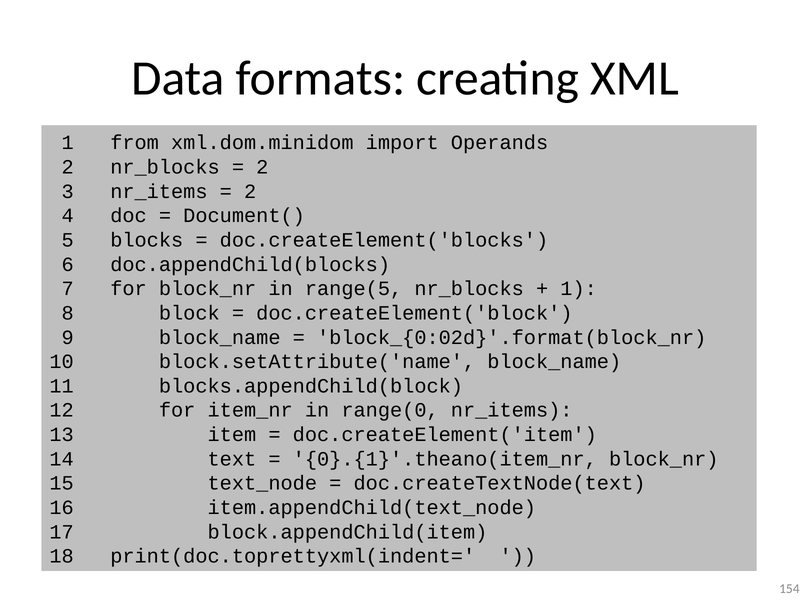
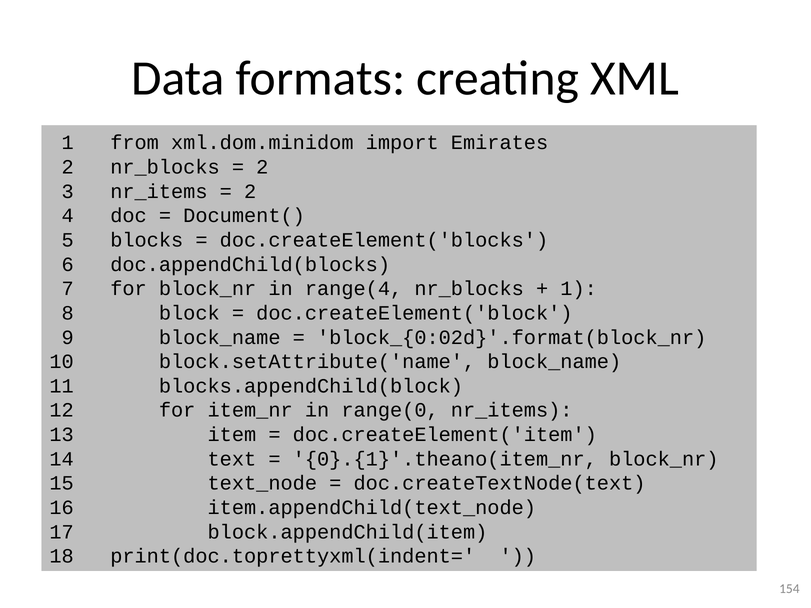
Operands: Operands -> Emirates (500, 143)
range(5: range(5 -> range(4 (354, 289)
